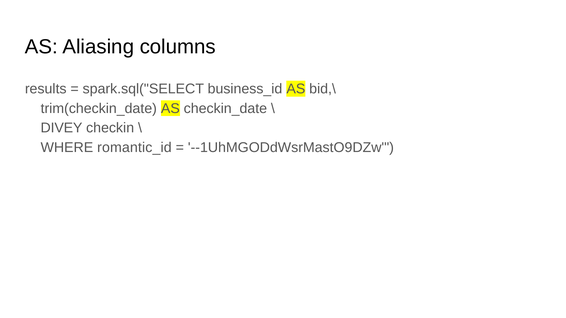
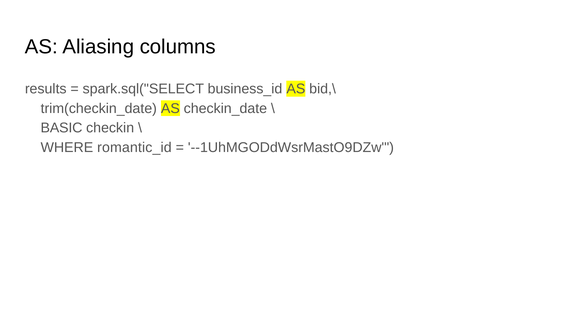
DIVEY: DIVEY -> BASIC (61, 128)
